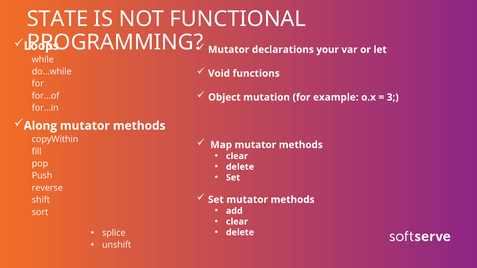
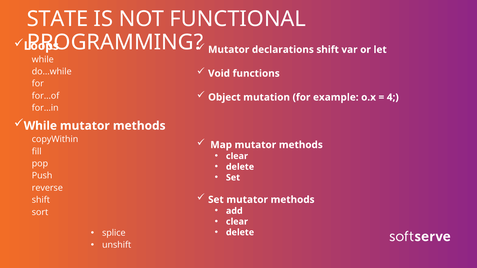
declarations your: your -> shift (328, 50)
3: 3 -> 4 (393, 97)
Along: Along -> While (40, 126)
